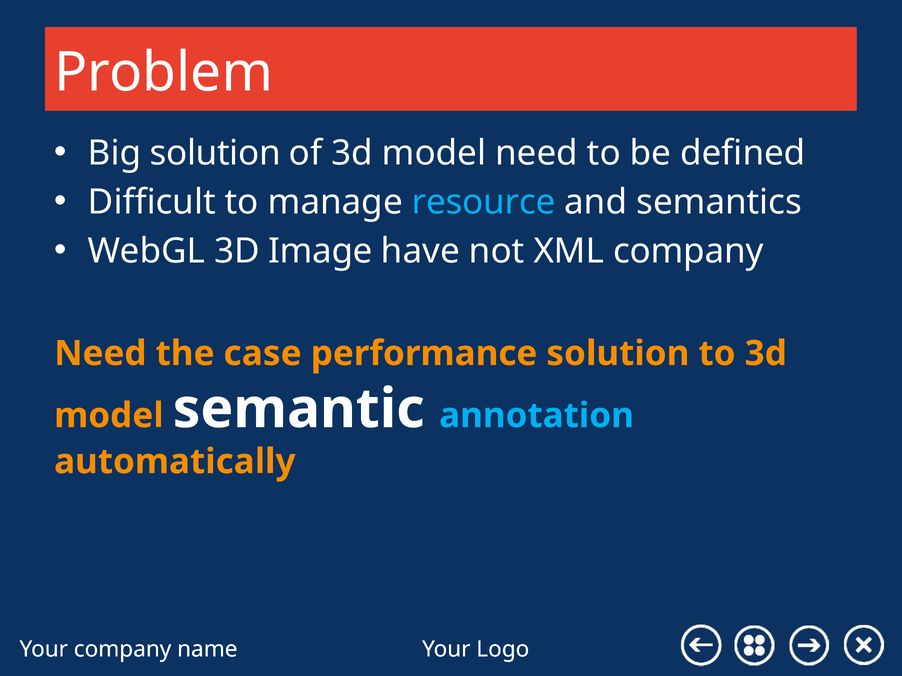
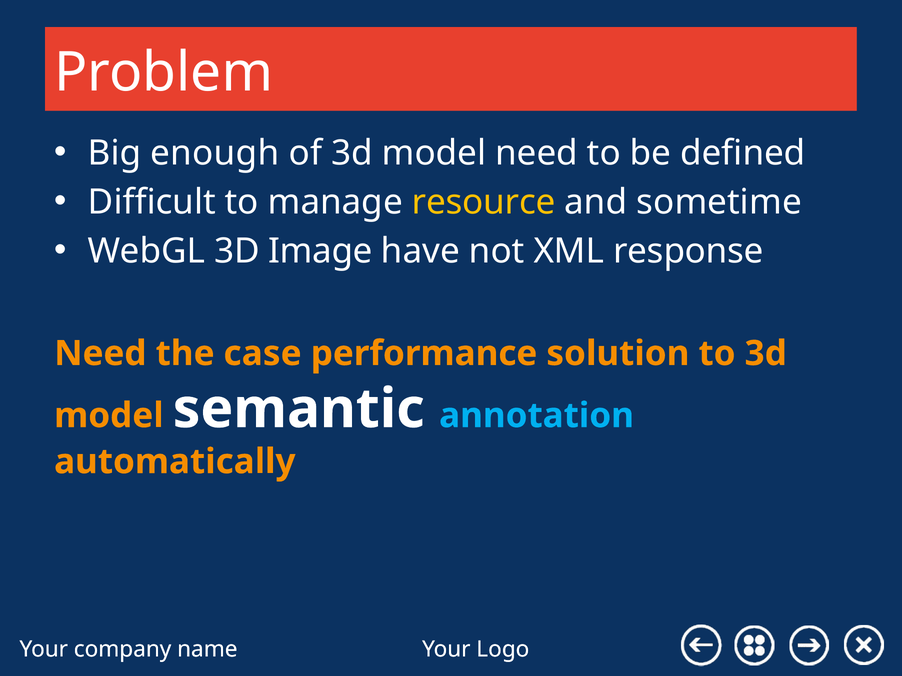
Big solution: solution -> enough (215, 153)
resource colour: light blue -> yellow (484, 202)
semantics: semantics -> sometime (719, 202)
XML company: company -> response (688, 251)
